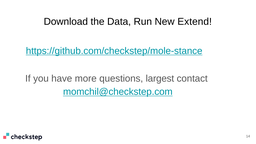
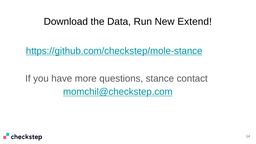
largest: largest -> stance (160, 79)
